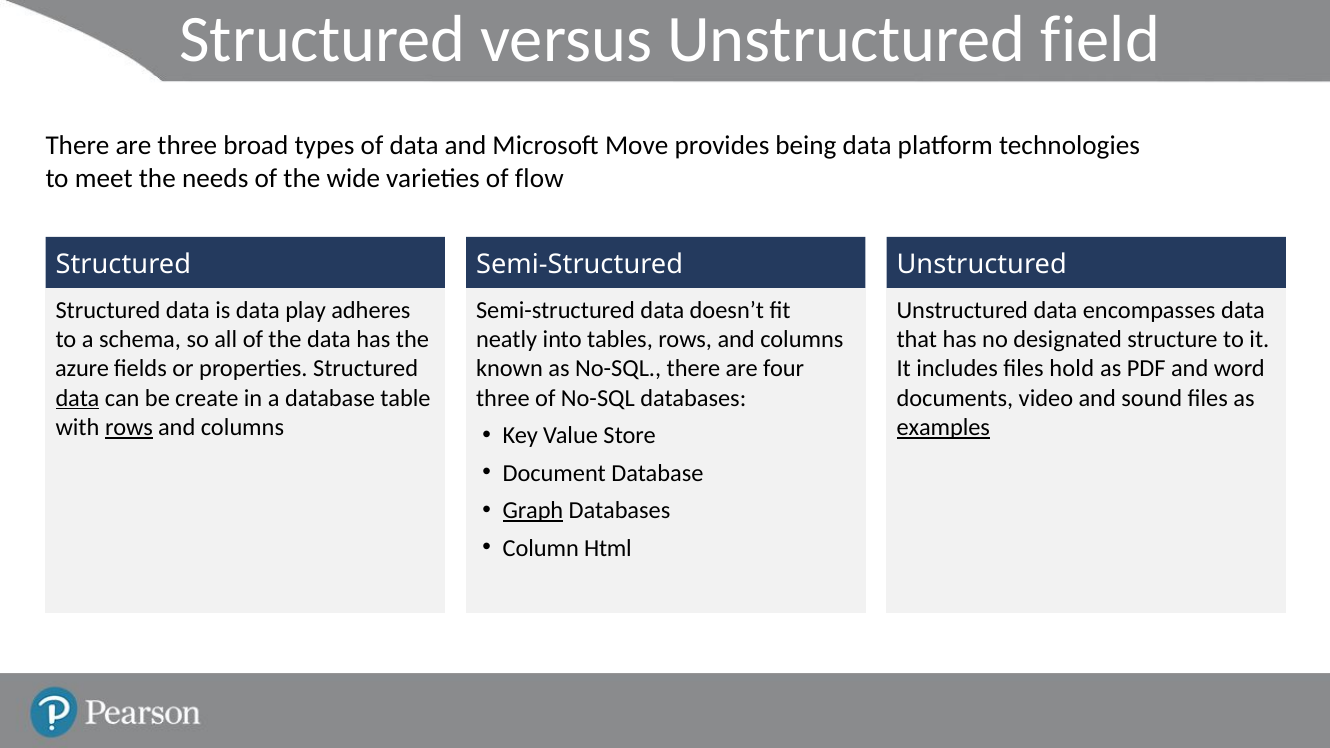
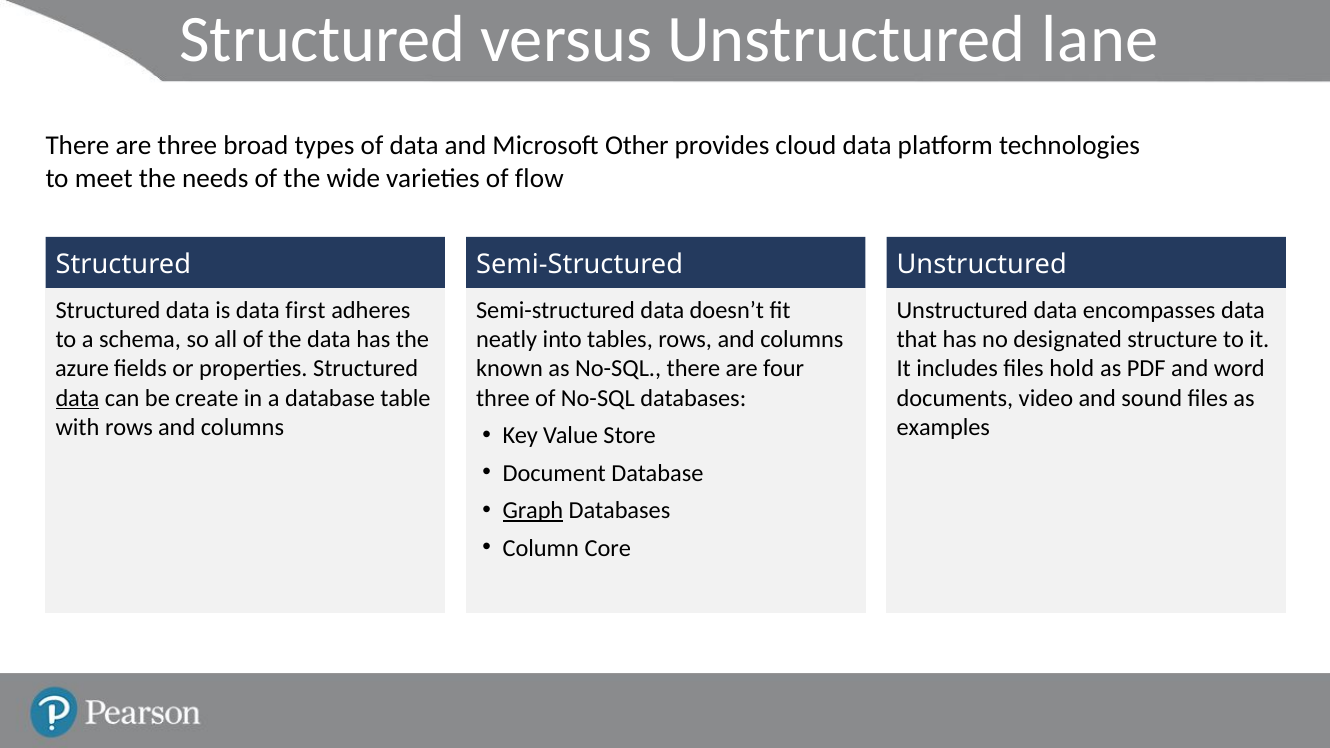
field: field -> lane (1100, 40)
Move: Move -> Other (637, 146)
being: being -> cloud (806, 146)
play: play -> first (305, 310)
rows underline: present -> none (129, 428)
examples underline: present -> none (943, 428)
Html: Html -> Core (608, 548)
